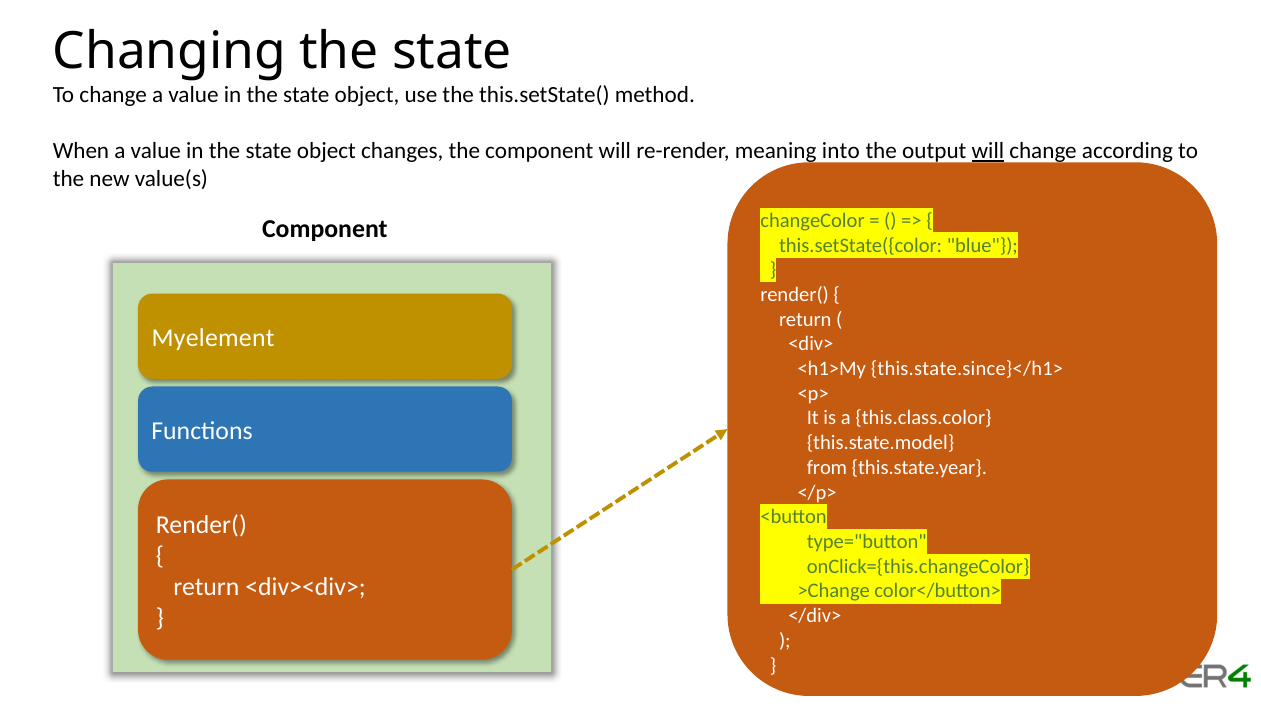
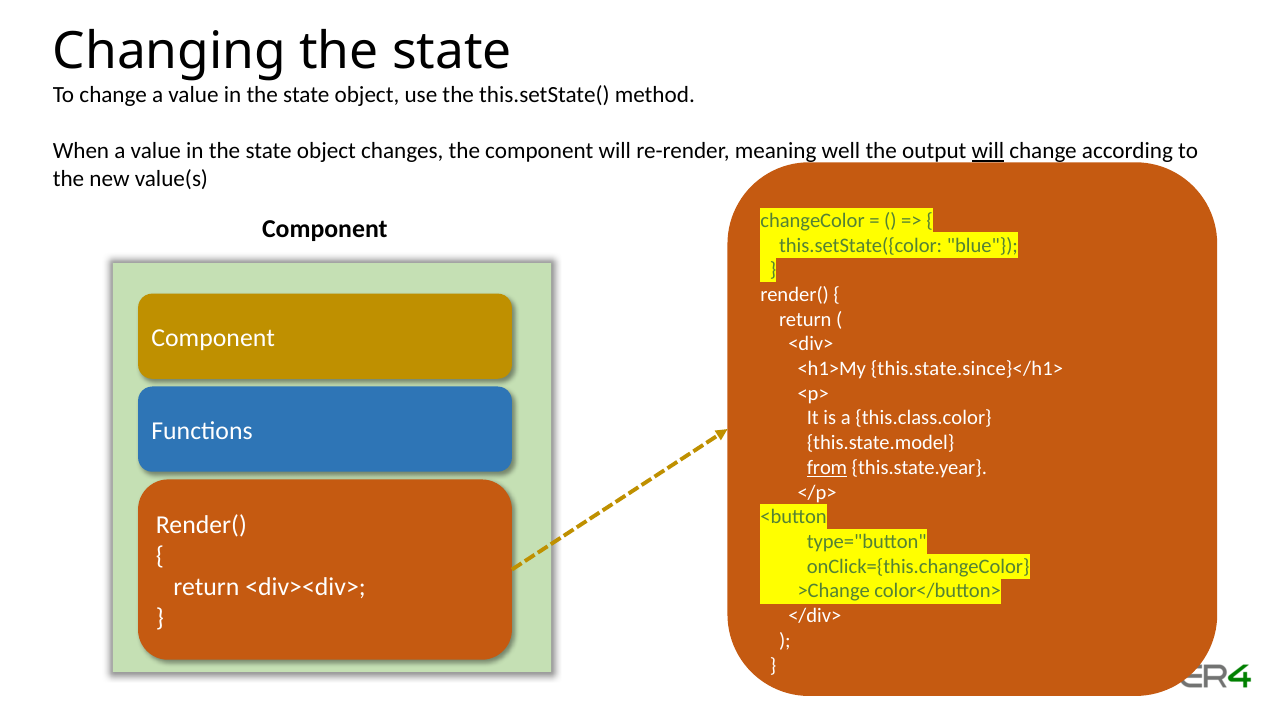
into: into -> well (841, 151)
Myelement: Myelement -> Component (213, 338)
from underline: none -> present (827, 468)
